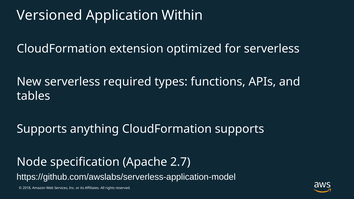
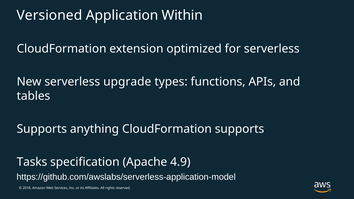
required: required -> upgrade (127, 82)
Node: Node -> Tasks (32, 162)
2.7: 2.7 -> 4.9 (180, 162)
